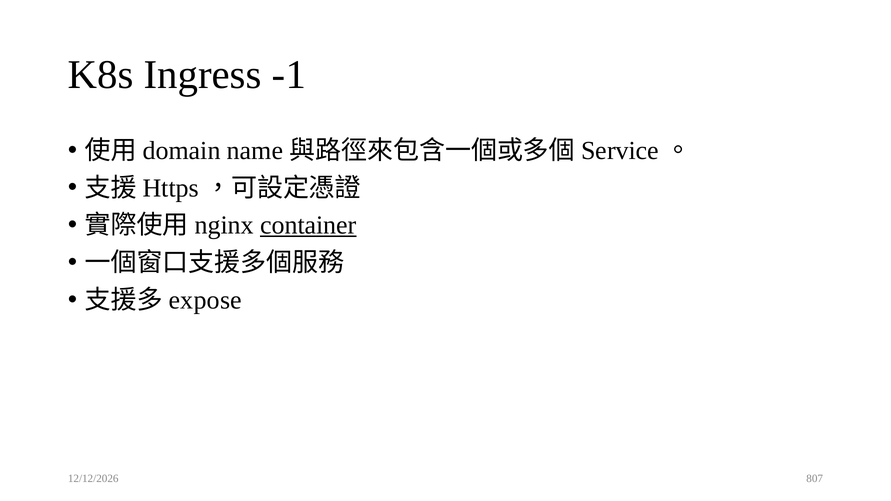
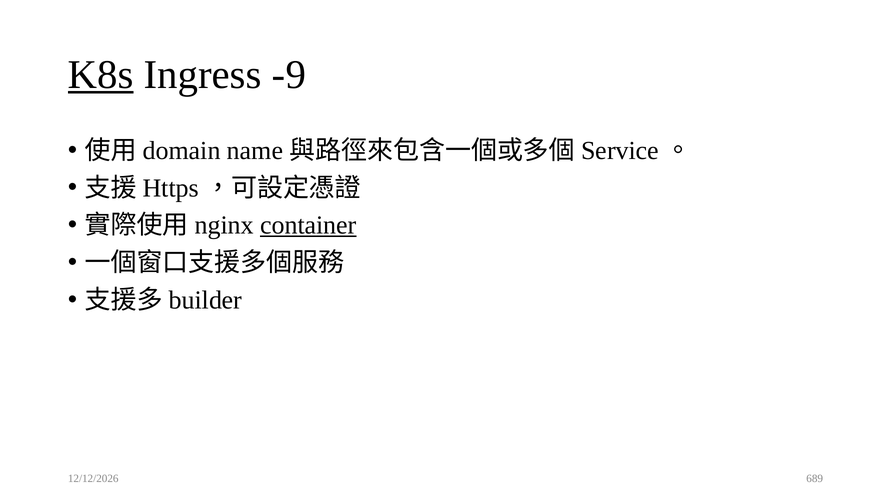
K8s underline: none -> present (101, 75)
-1: -1 -> -9 (289, 75)
expose: expose -> builder (205, 300)
807: 807 -> 689 (815, 479)
